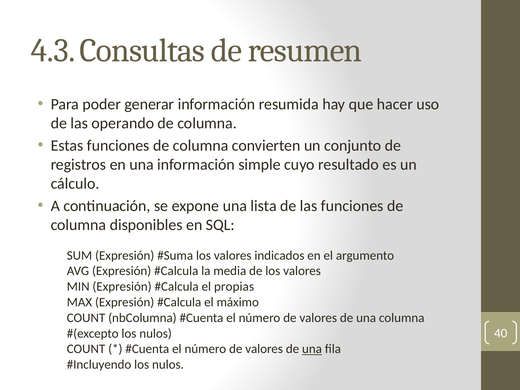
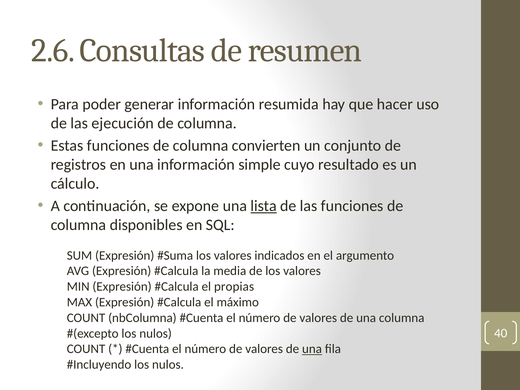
4.3: 4.3 -> 2.6 (53, 50)
operando: operando -> ejecución (123, 123)
lista underline: none -> present (264, 206)
